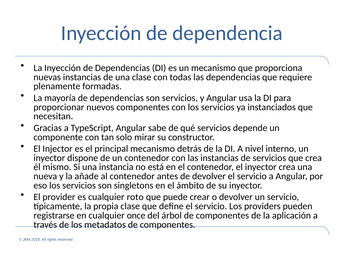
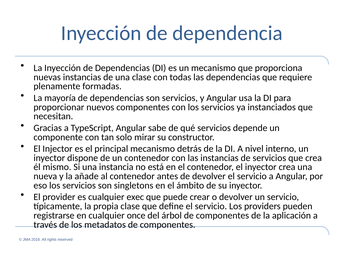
roto: roto -> exec (135, 197)
